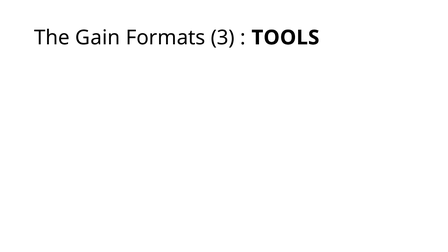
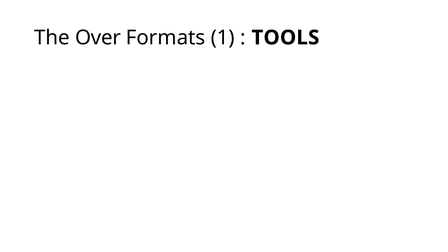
Gain: Gain -> Over (98, 38)
3: 3 -> 1 (223, 38)
